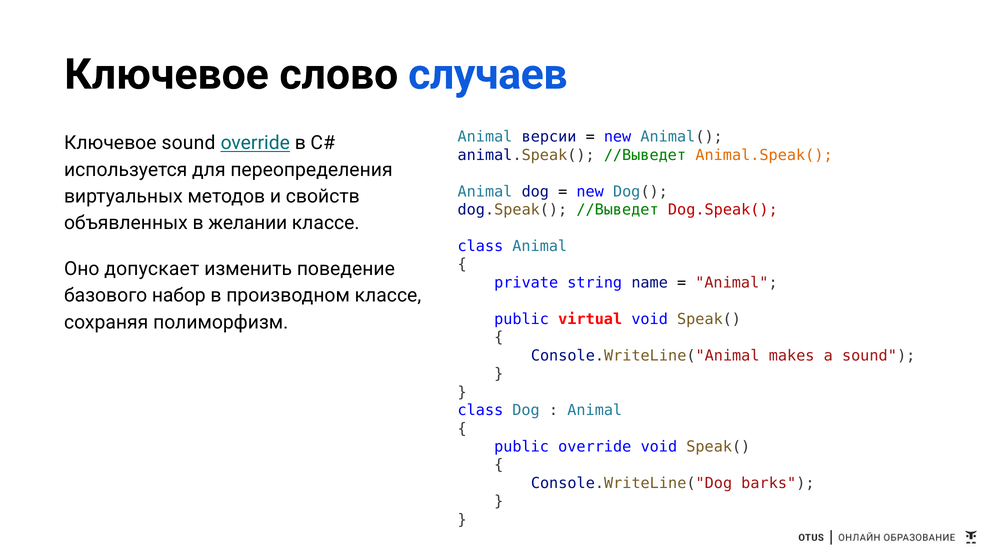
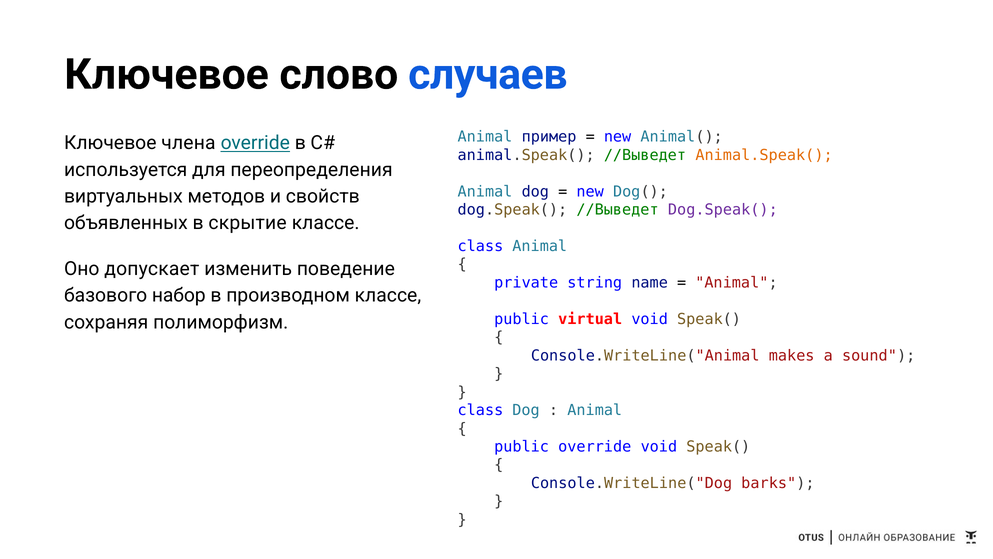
версии: версии -> пример (549, 137)
Ключевое sound: sound -> члена (188, 143)
Dog.Speak( colour: red -> purple (723, 210)
желании: желании -> скрытие (248, 223)
